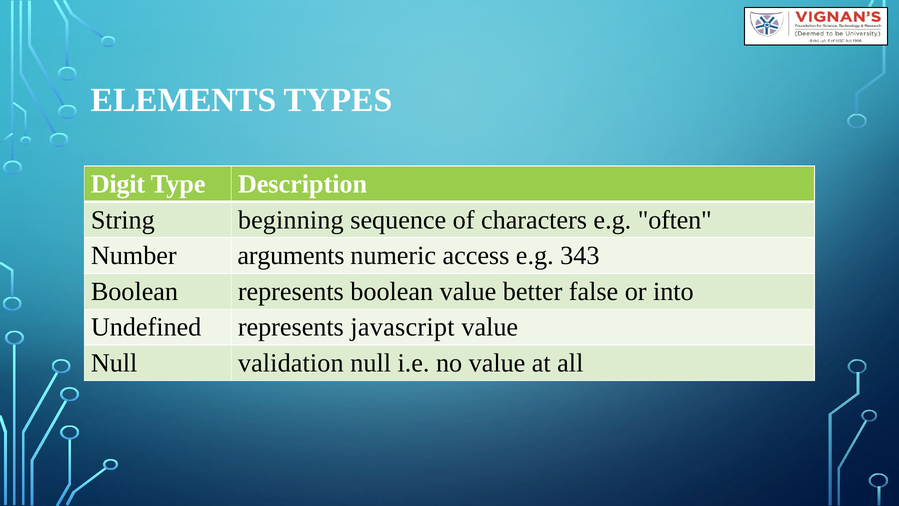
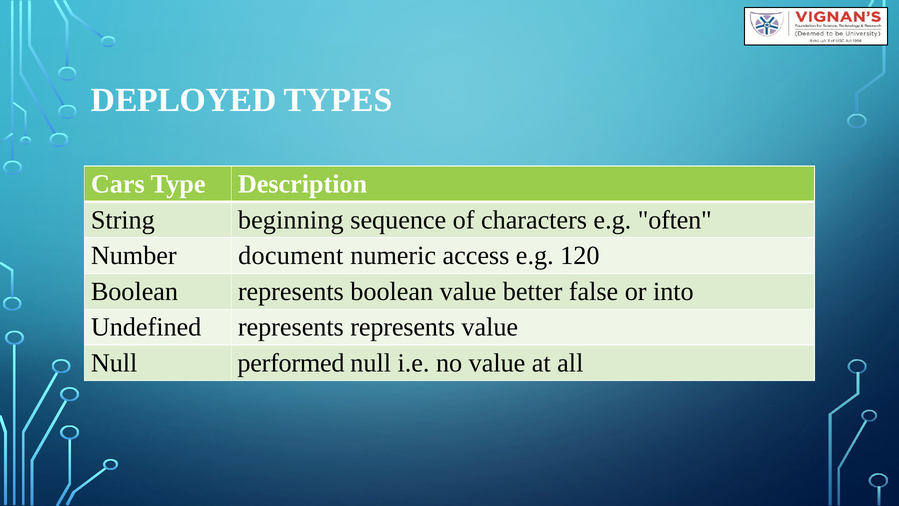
ELEMENTS: ELEMENTS -> DEPLOYED (184, 100)
Digit: Digit -> Cars (118, 184)
arguments: arguments -> document (291, 256)
343: 343 -> 120 (580, 256)
represents javascript: javascript -> represents (403, 327)
validation: validation -> performed (291, 363)
